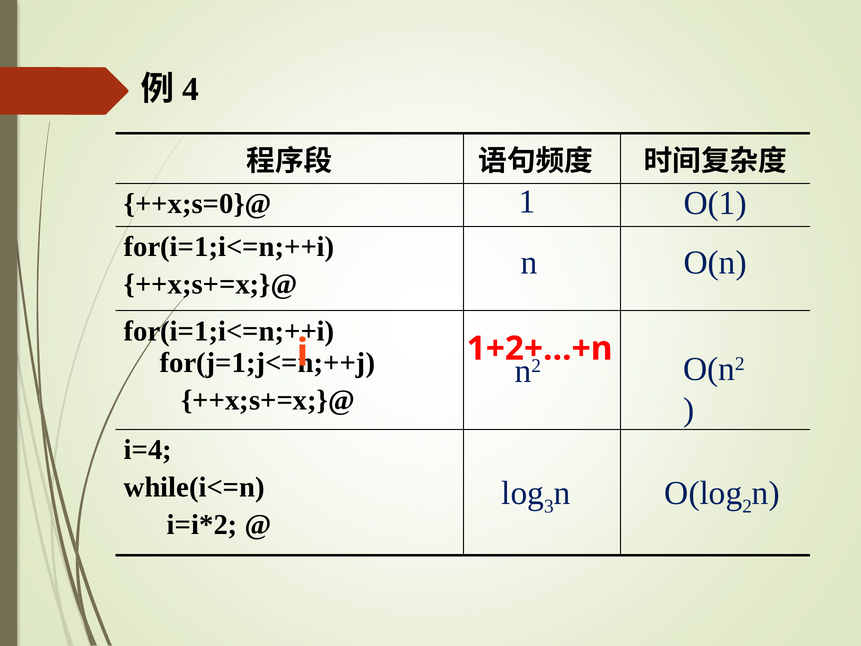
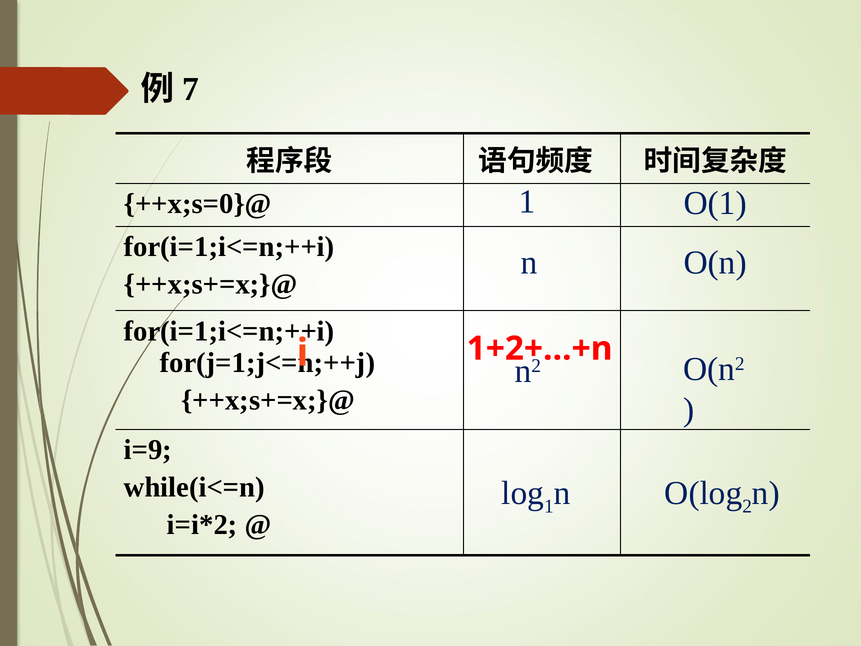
4: 4 -> 7 (191, 89)
i=4: i=4 -> i=9 (148, 450)
3: 3 -> 1 (549, 506)
